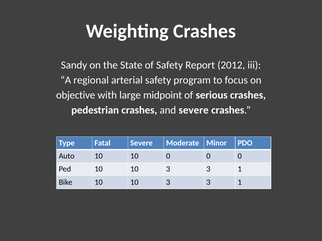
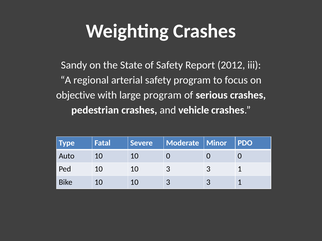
large midpoint: midpoint -> program (162, 95)
and severe: severe -> vehicle (194, 110)
